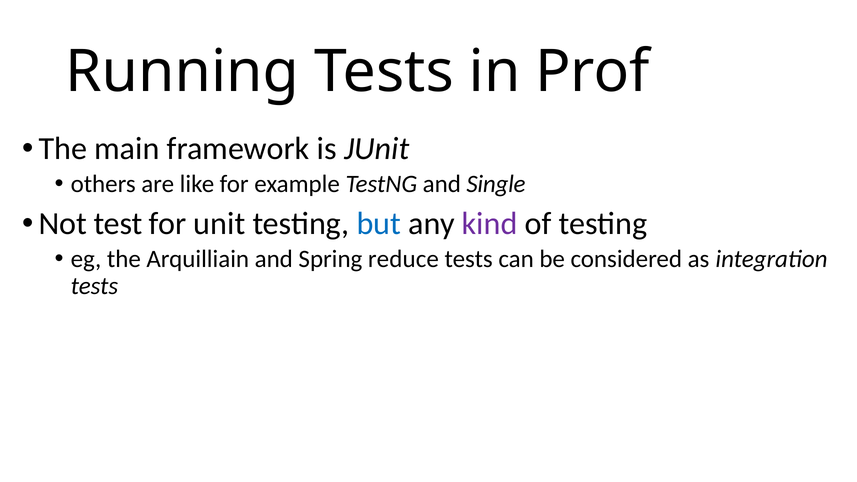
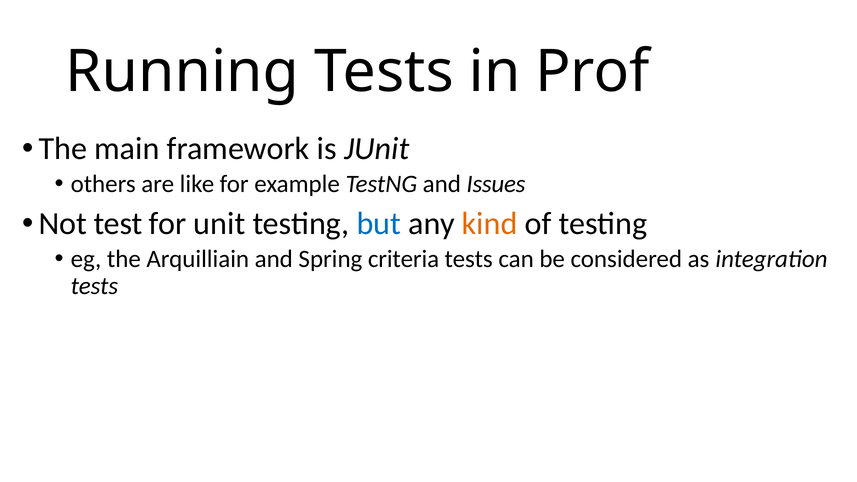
Single: Single -> Issues (496, 184)
kind colour: purple -> orange (490, 224)
reduce: reduce -> criteria (404, 259)
